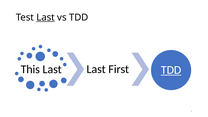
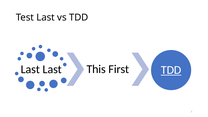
Last underline: present -> none (46, 17)
This: This -> Last (30, 69)
Last Last: Last -> This (96, 69)
